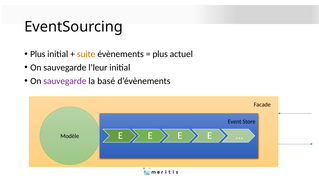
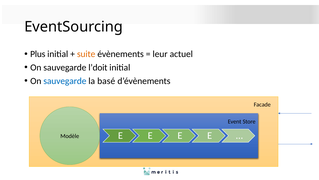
plus: plus -> leur (160, 54)
l’leur: l’leur -> l’doit (98, 67)
sauvegarde colour: purple -> blue (65, 81)
